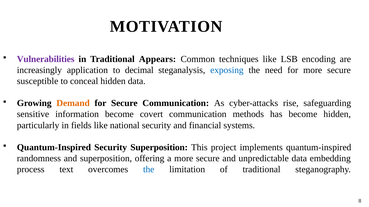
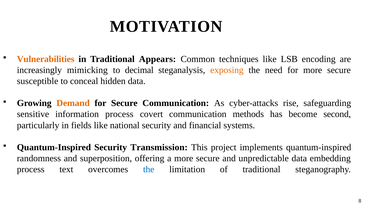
Vulnerabilities colour: purple -> orange (46, 59)
application: application -> mimicking (87, 70)
exposing colour: blue -> orange (227, 70)
information become: become -> process (119, 114)
become hidden: hidden -> second (337, 114)
Security Superposition: Superposition -> Transmission (159, 148)
